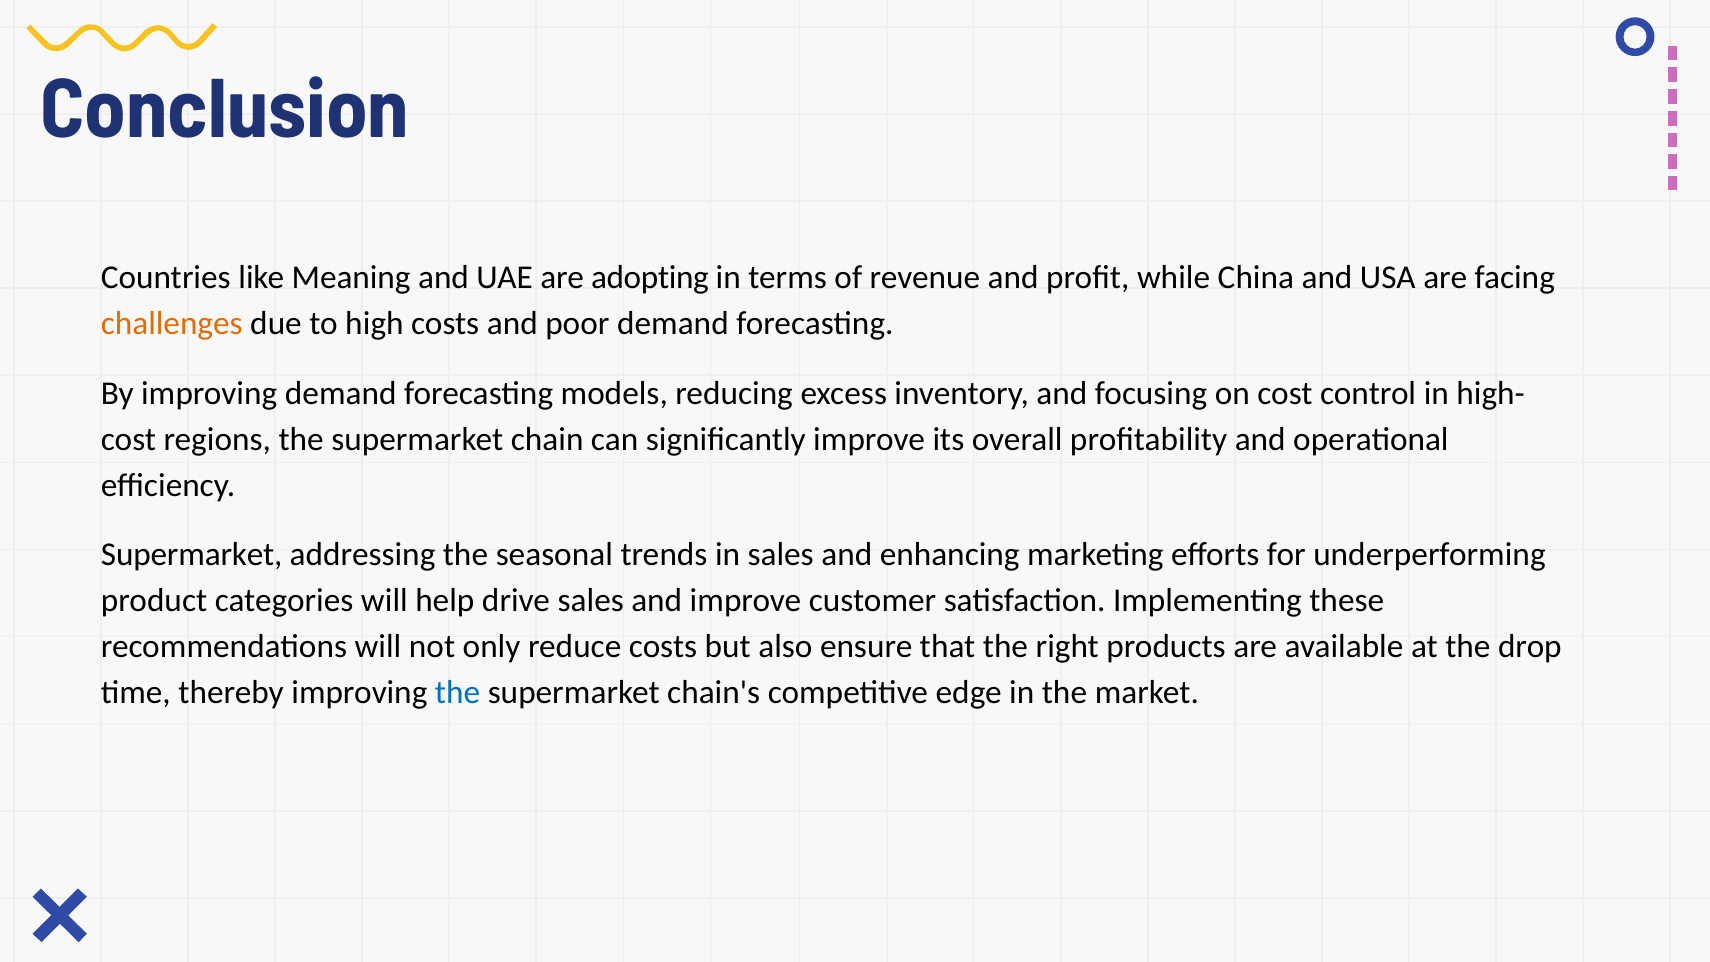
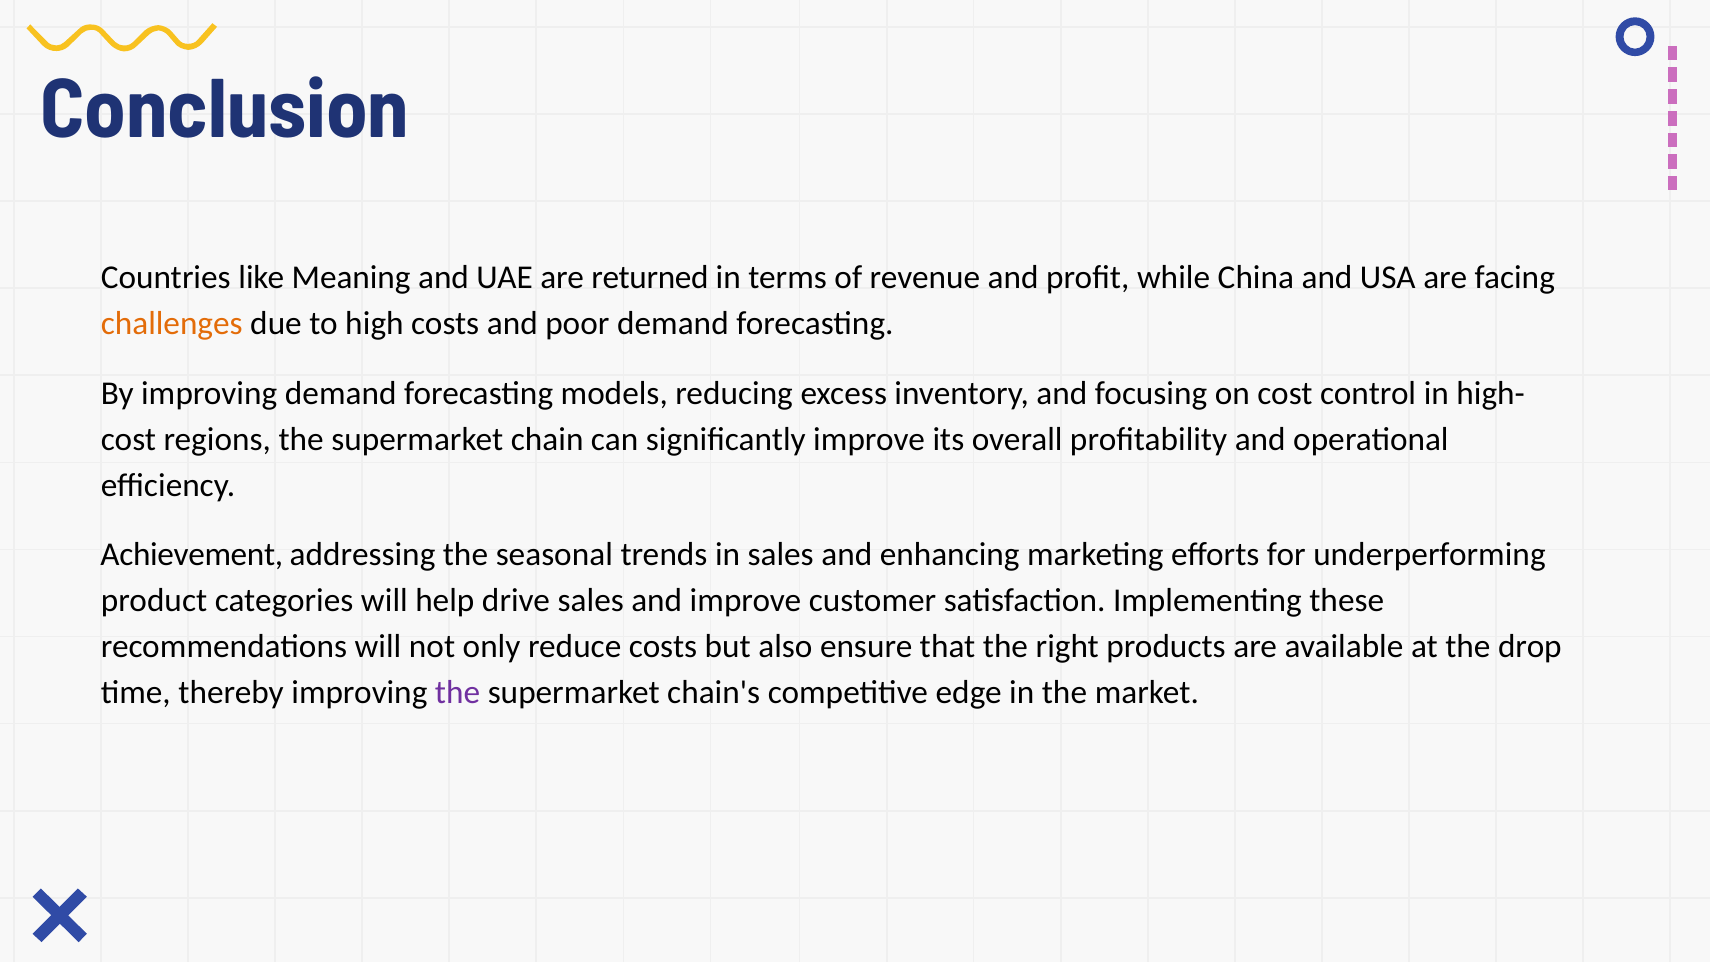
adopting: adopting -> returned (650, 278)
Supermarket: Supermarket -> Achievement (192, 555)
the colour: blue -> purple (458, 692)
